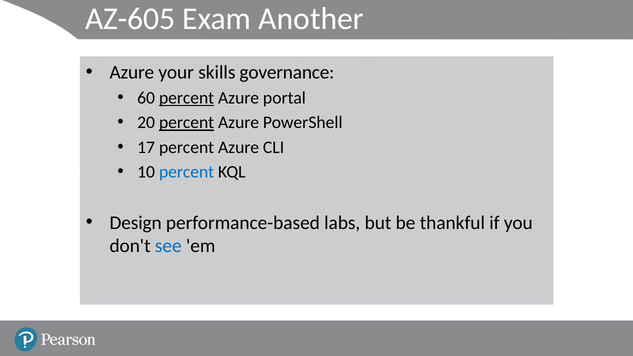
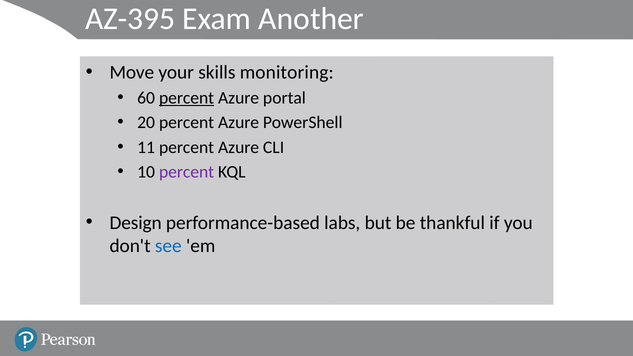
AZ-605: AZ-605 -> AZ-395 (130, 19)
Azure: Azure -> Move (132, 73)
governance: governance -> monitoring (287, 73)
percent underline: present -> none (187, 123)
17: 17 -> 11 (146, 147)
percent colour: blue -> purple (187, 172)
